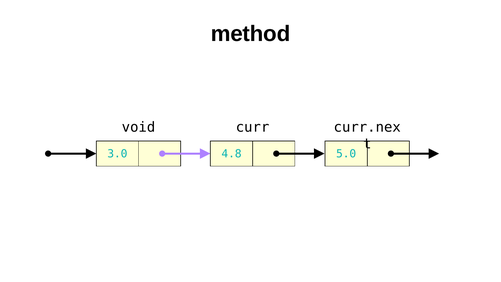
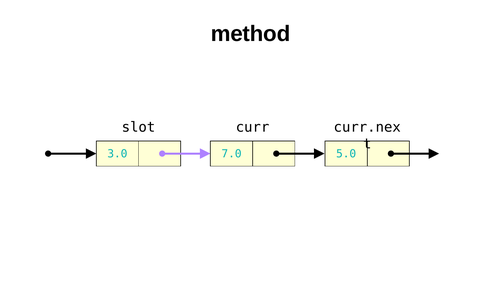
void: void -> slot (138, 127)
4.8: 4.8 -> 7.0 (232, 154)
